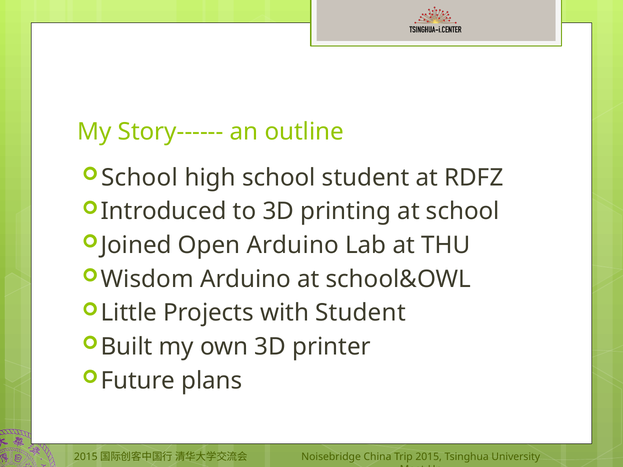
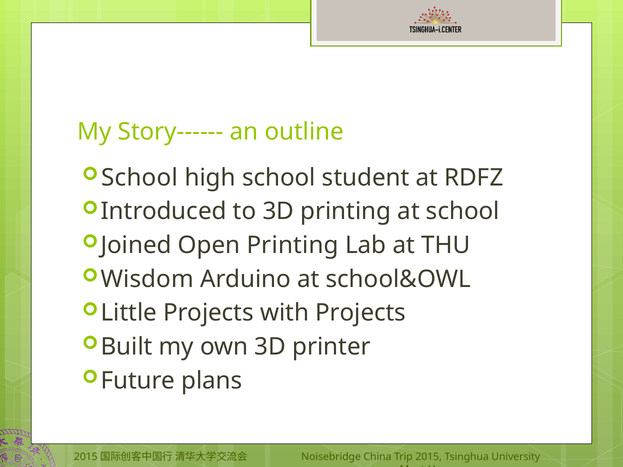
Open Arduino: Arduino -> Printing (293, 245)
with Student: Student -> Projects (361, 313)
